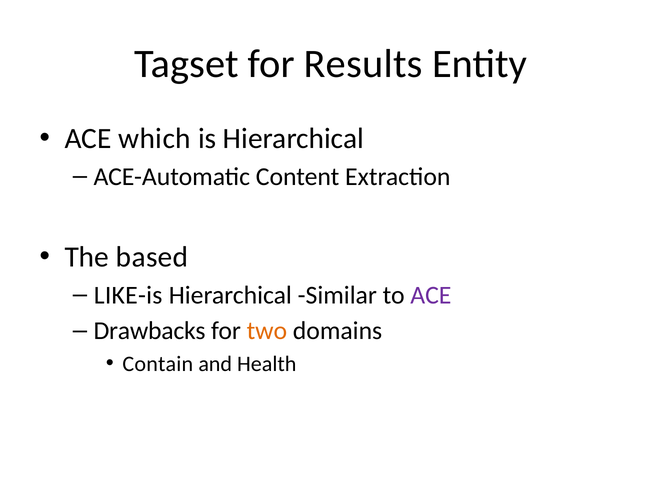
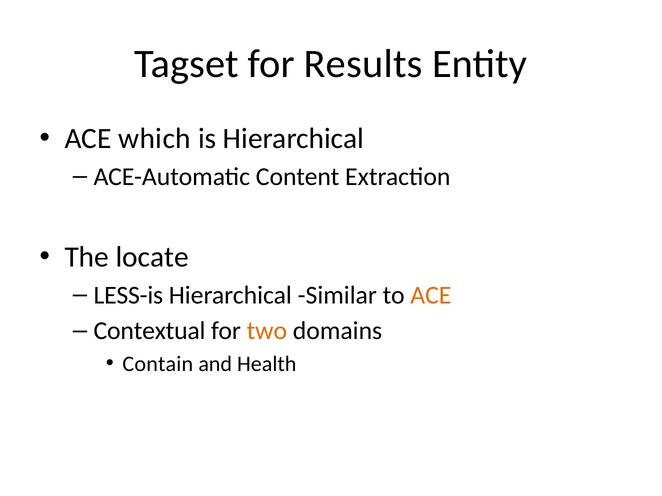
based: based -> locate (152, 257)
LIKE-is: LIKE-is -> LESS-is (128, 295)
ACE colour: purple -> orange (431, 295)
Drawbacks: Drawbacks -> Contextual (150, 331)
